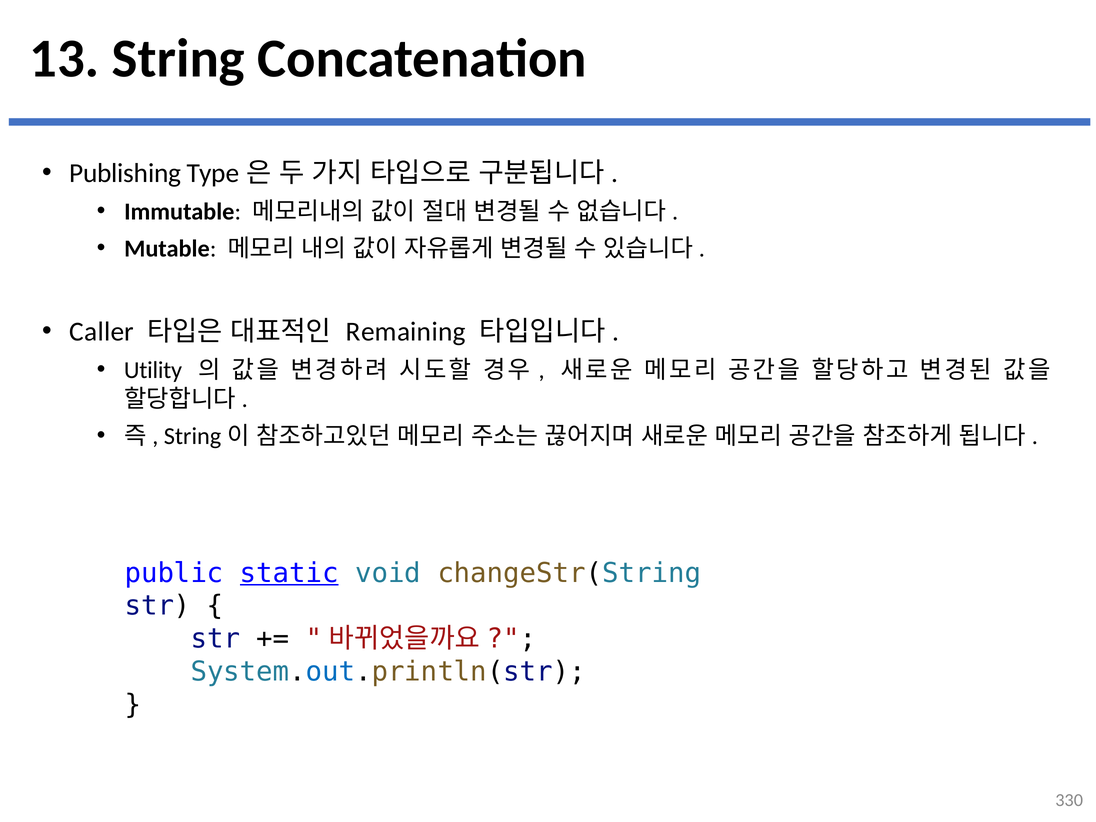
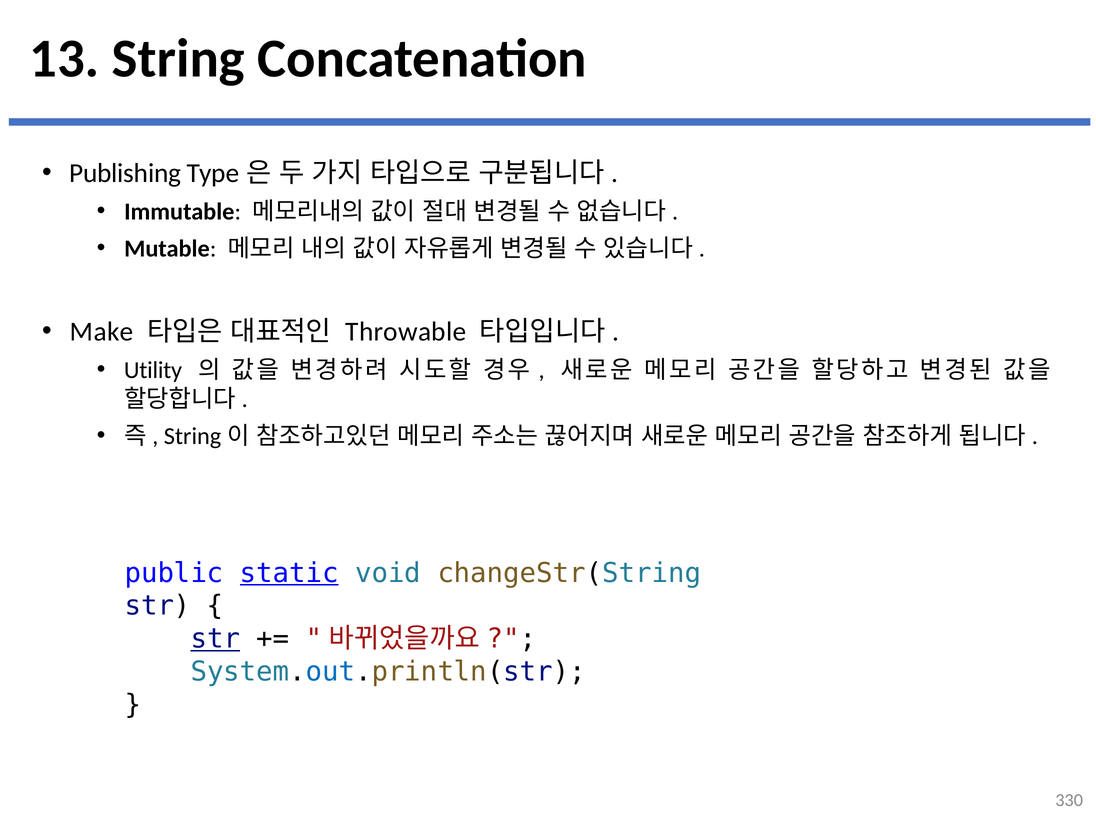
Caller: Caller -> Make (102, 332)
Remaining: Remaining -> Throwable (406, 332)
str underline: none -> present (215, 639)
